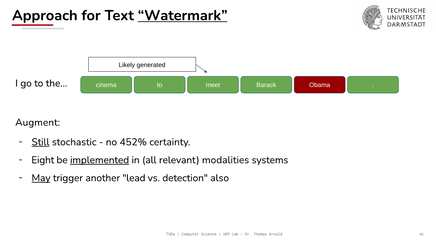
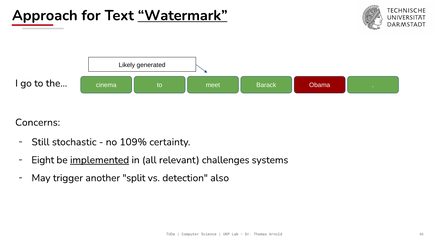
Augment: Augment -> Concerns (38, 123)
Still underline: present -> none (40, 142)
452%: 452% -> 109% (133, 142)
modalities: modalities -> challenges (226, 160)
May underline: present -> none (41, 178)
lead: lead -> split (134, 178)
